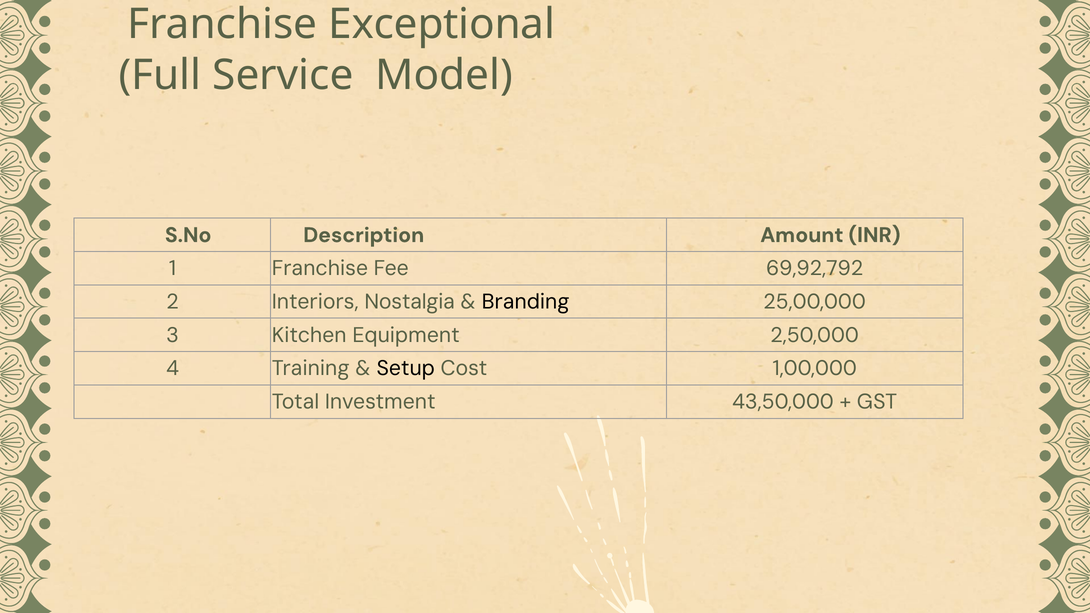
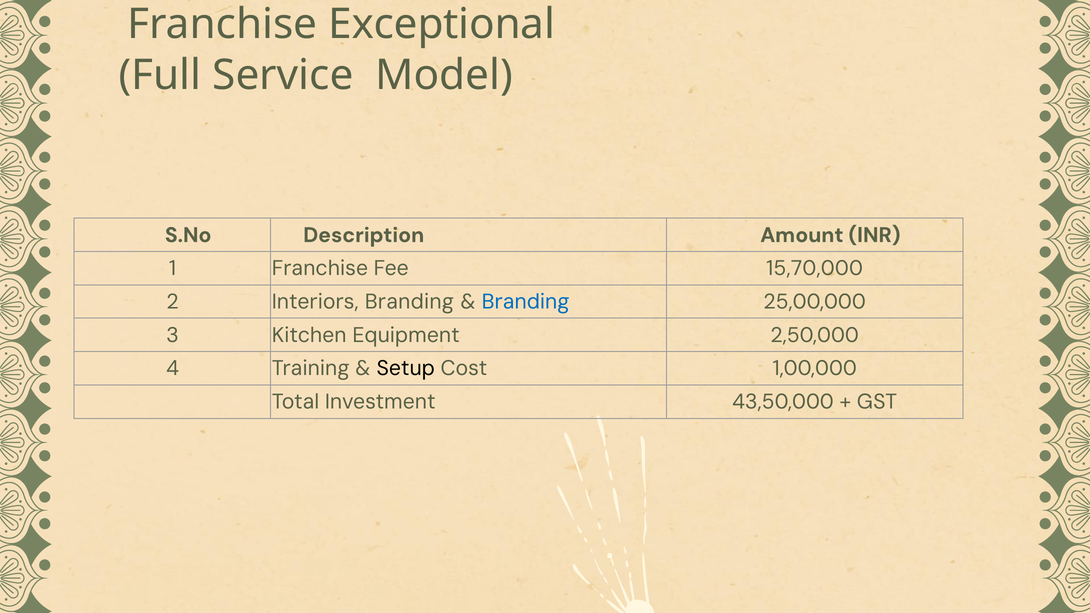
69,92,792: 69,92,792 -> 15,70,000 (814, 268)
Interiors Nostalgia: Nostalgia -> Branding (409, 302)
Branding colour: black -> blue (526, 302)
